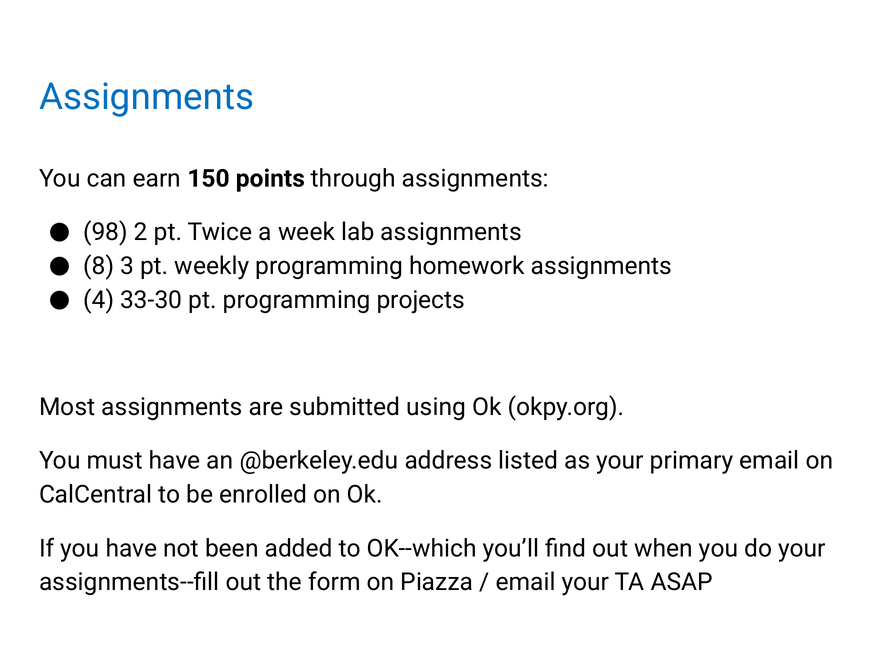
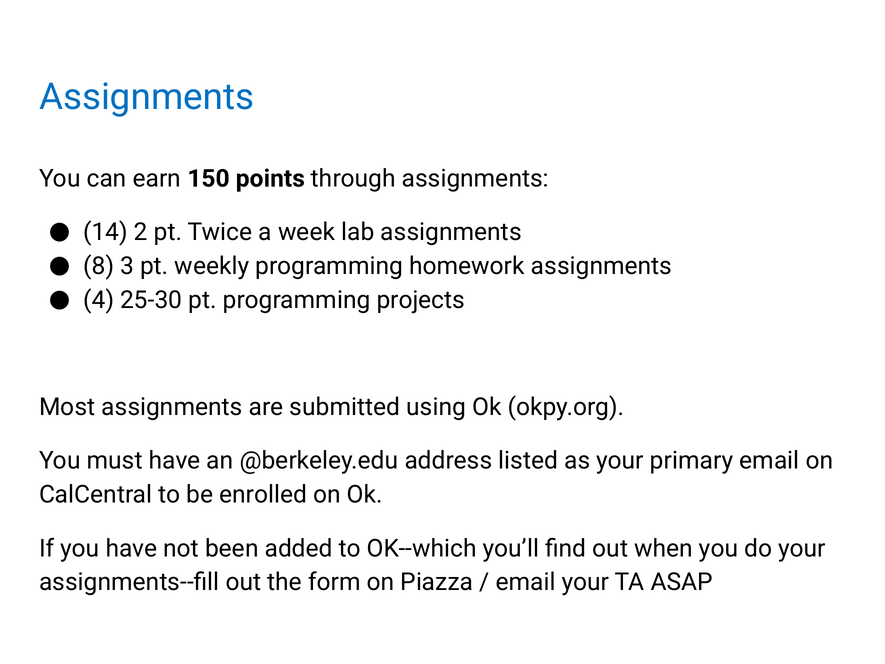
98: 98 -> 14 (106, 232)
33-30: 33-30 -> 25-30 (151, 300)
